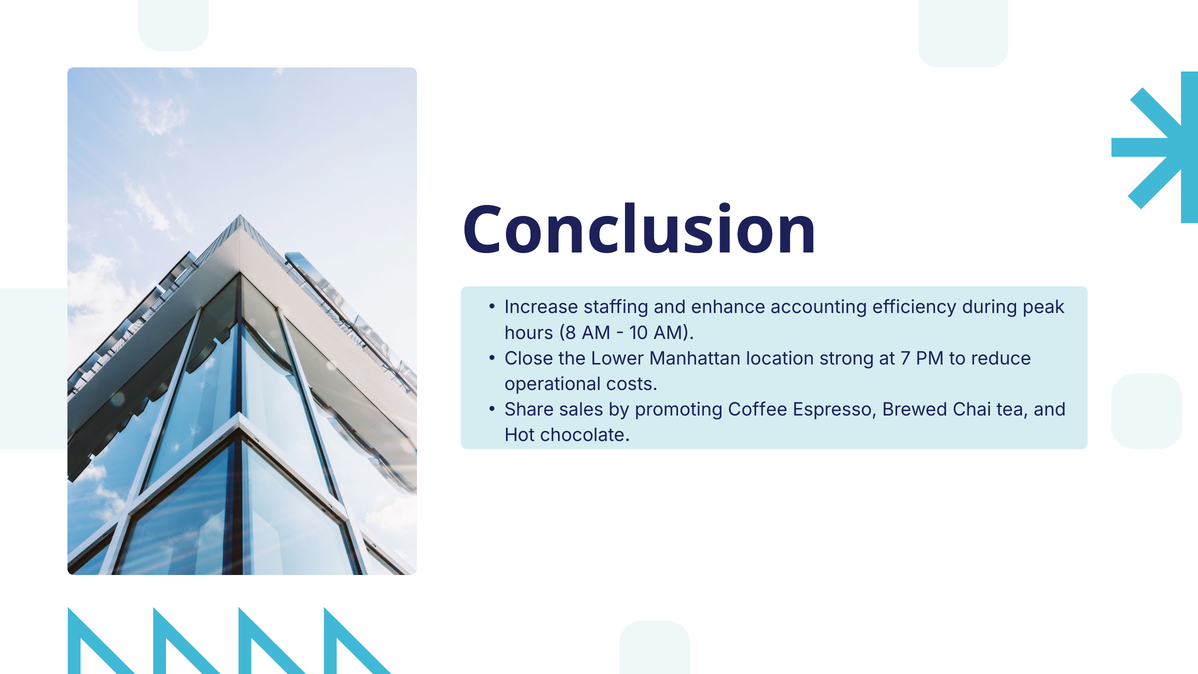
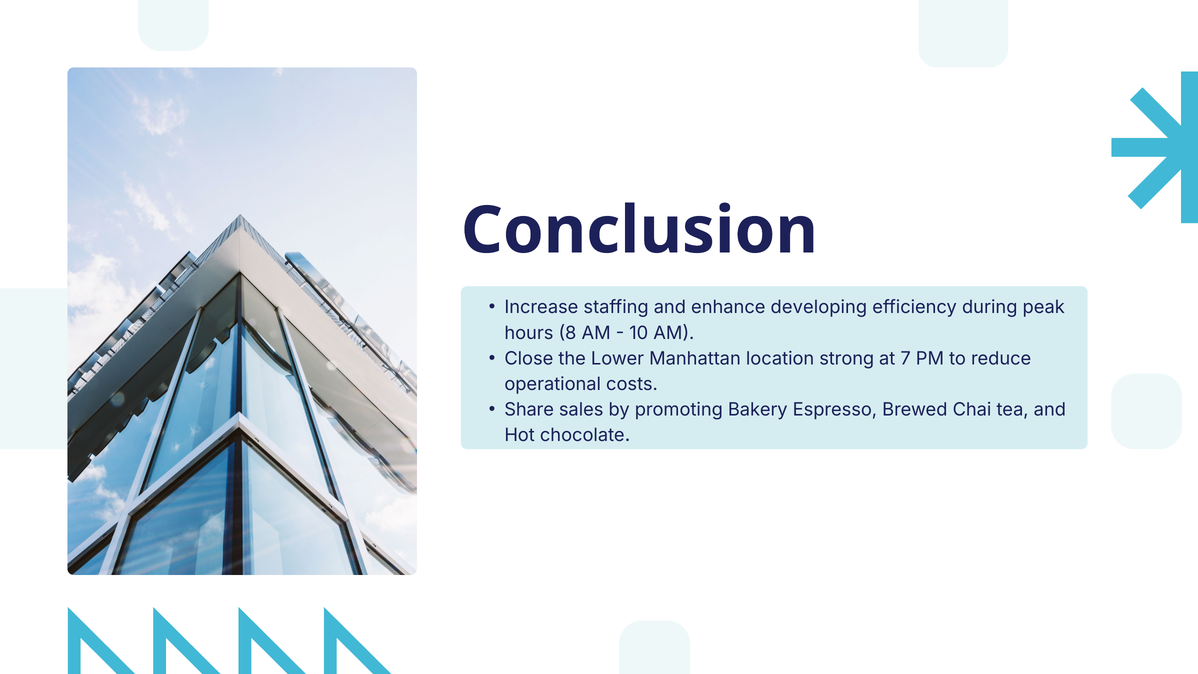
accounting: accounting -> developing (819, 307)
Coffee: Coffee -> Bakery (758, 410)
